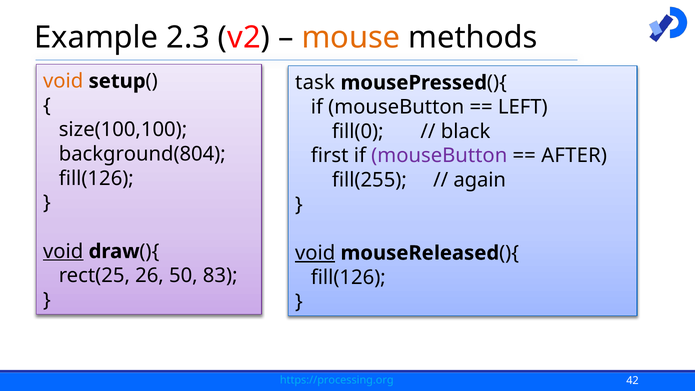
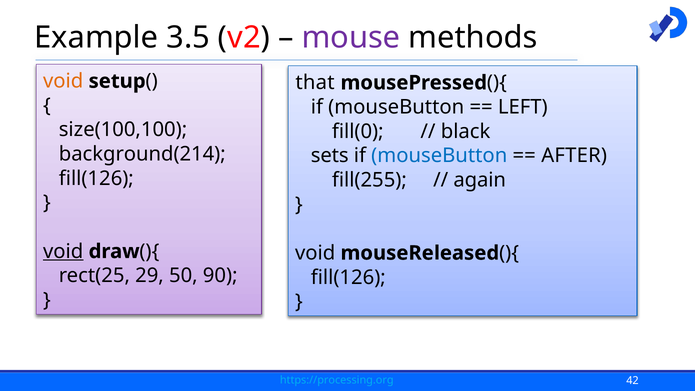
2.3: 2.3 -> 3.5 (188, 37)
mouse colour: orange -> purple (351, 37)
task: task -> that (315, 83)
background(804: background(804 -> background(214 (142, 154)
first: first -> sets (330, 156)
mouseButton colour: purple -> blue (439, 156)
void underline: present -> none (315, 253)
26: 26 -> 29 (149, 276)
83: 83 -> 90 (220, 276)
